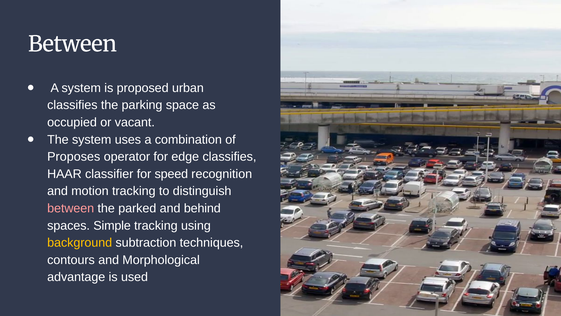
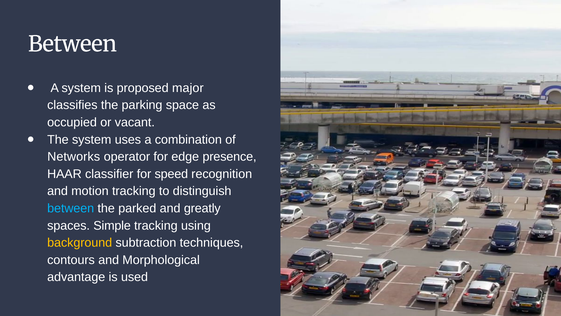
urban: urban -> major (188, 88)
Proposes: Proposes -> Networks (74, 157)
edge classifies: classifies -> presence (230, 157)
between colour: pink -> light blue (71, 208)
behind: behind -> greatly (202, 208)
